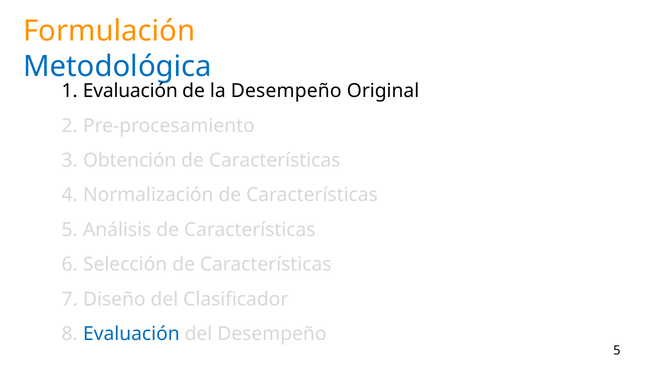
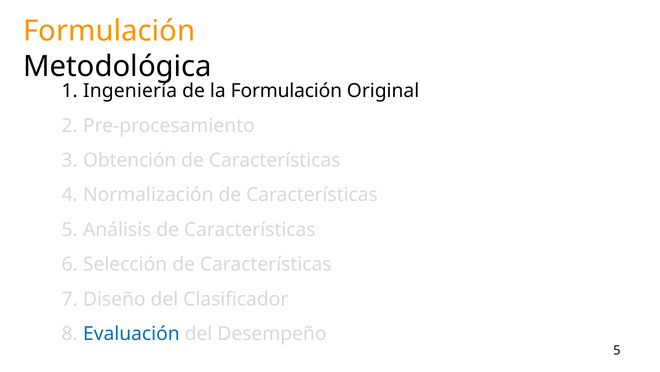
Metodológica colour: blue -> black (118, 66)
Evaluación: Evaluación -> Ingeniería (130, 91)
la Desempeño: Desempeño -> Formulación (286, 91)
